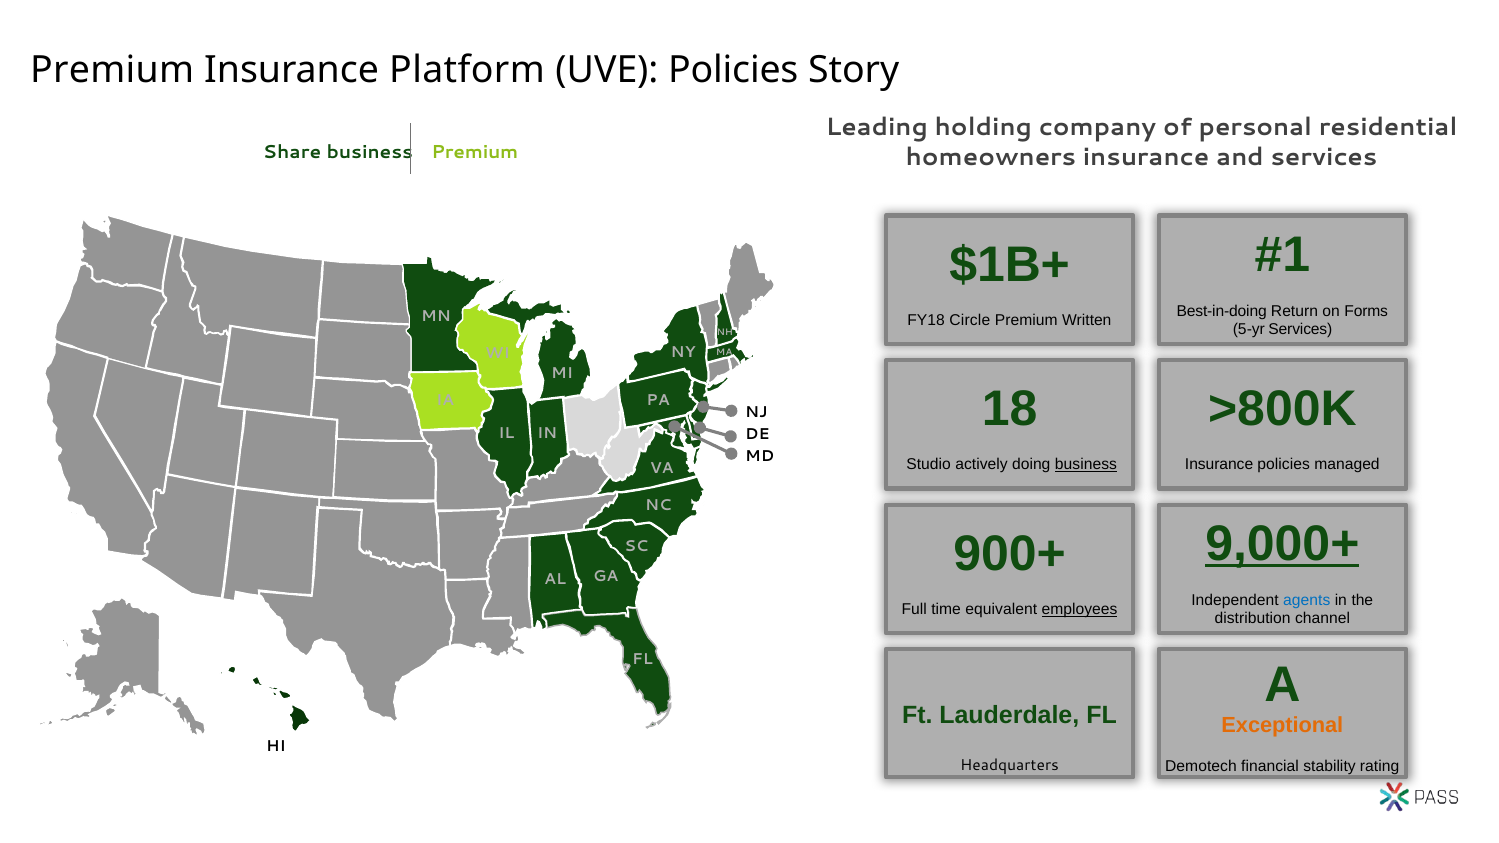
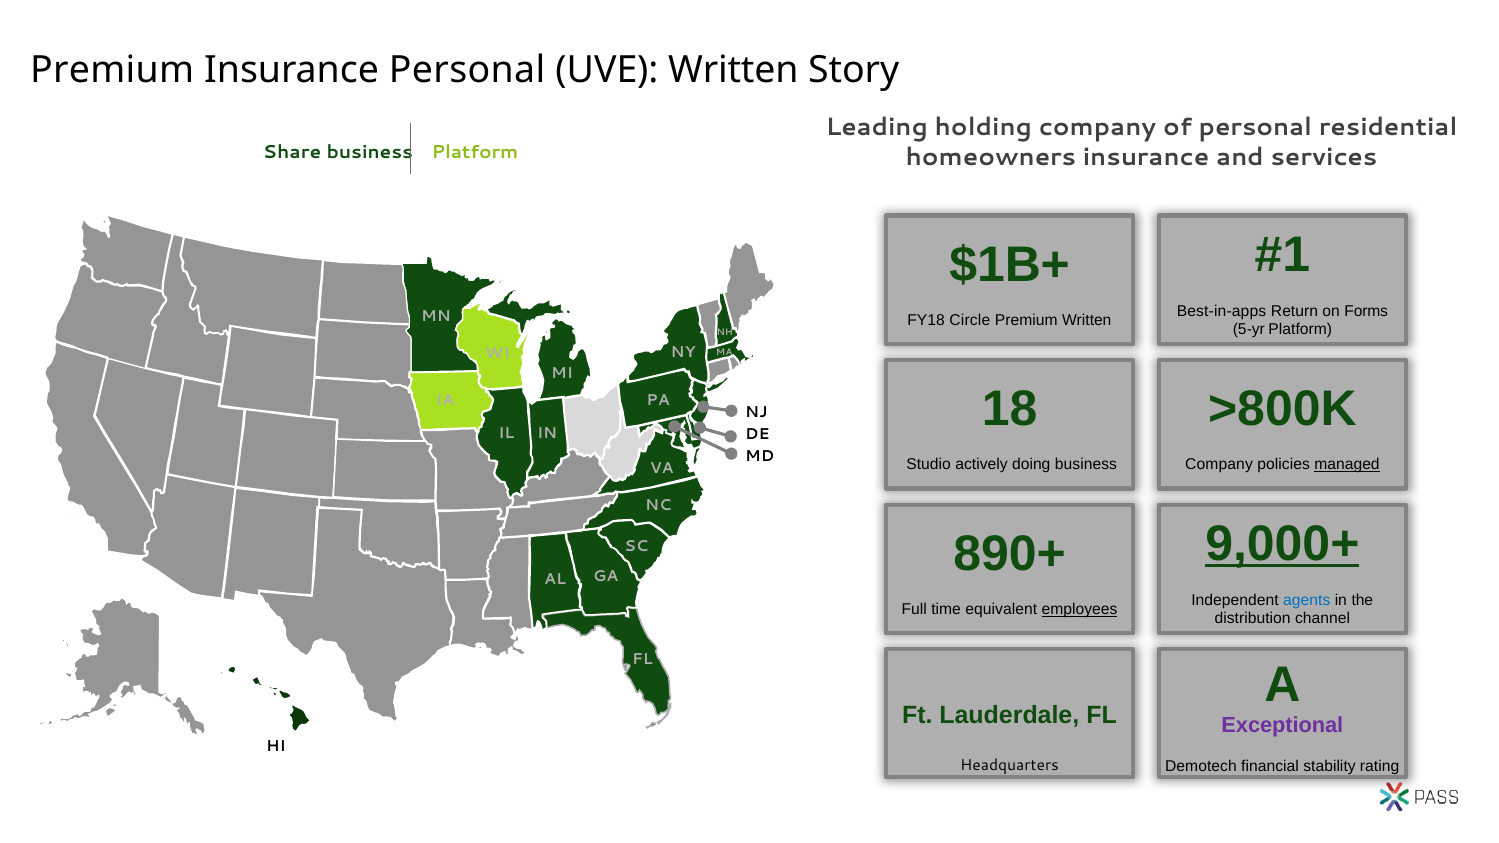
Insurance Platform: Platform -> Personal (467, 70)
UVE Policies: Policies -> Written (733, 70)
business Premium: Premium -> Platform (475, 152)
Best-in-doing: Best-in-doing -> Best-in-apps (1222, 311)
5-yr Services: Services -> Platform (1300, 330)
business underline: present -> none (1086, 465)
Insurance: Insurance -> Company (1219, 465)
managed underline: none -> present (1347, 465)
900+: 900+ -> 890+ (1010, 554)
Exceptional colour: orange -> purple (1282, 726)
